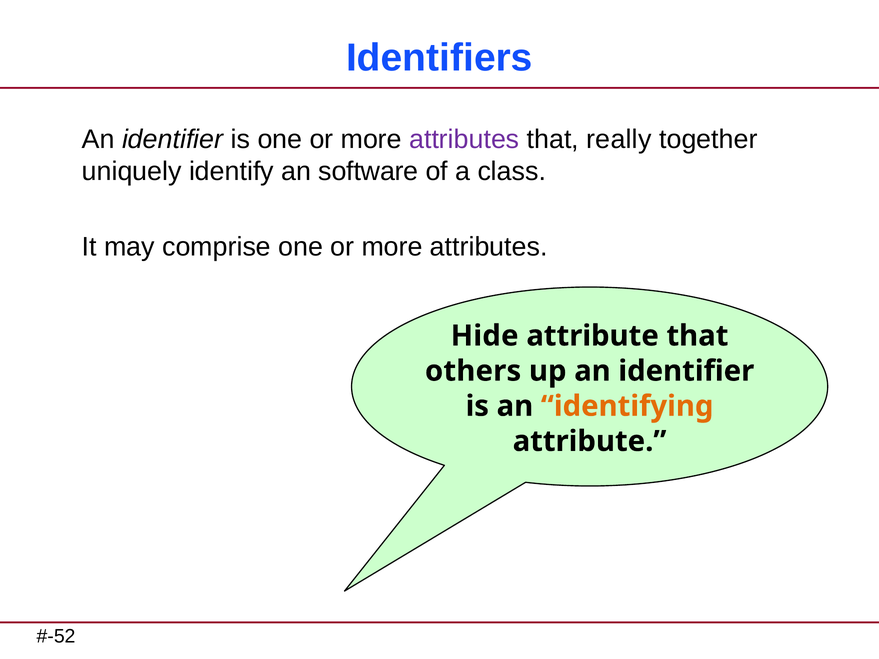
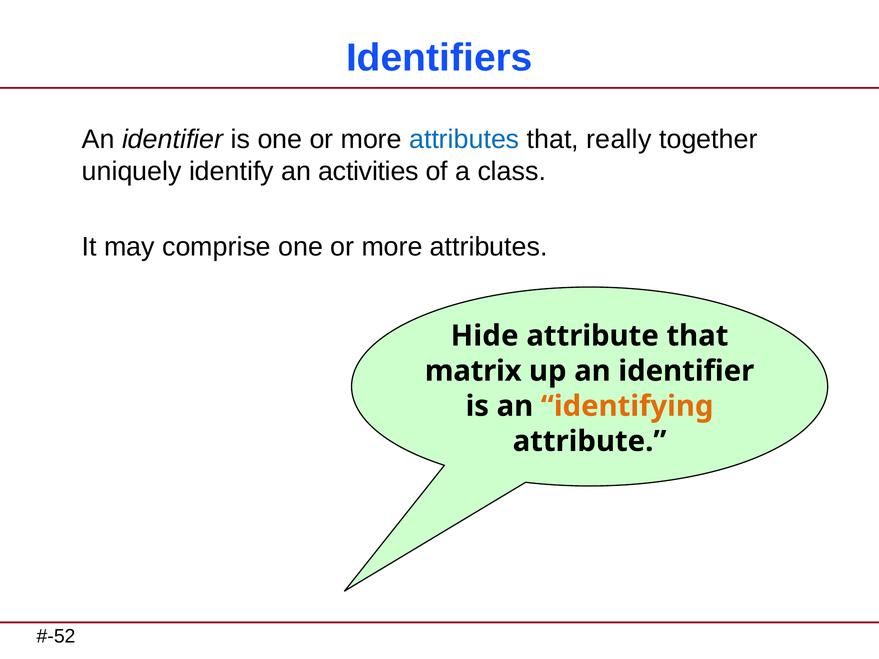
attributes colour: purple -> blue (464, 139)
software: software -> activities (368, 172)
others: others -> matrix (473, 371)
